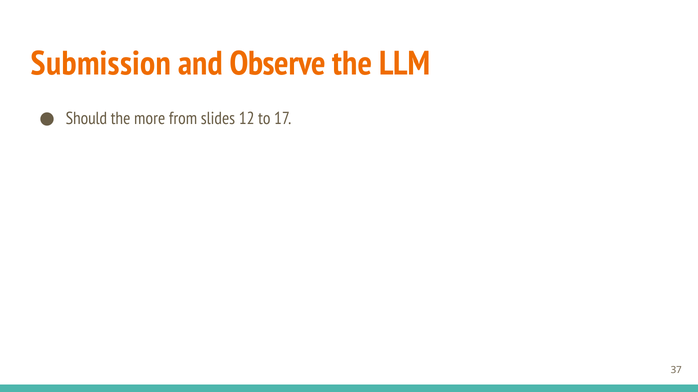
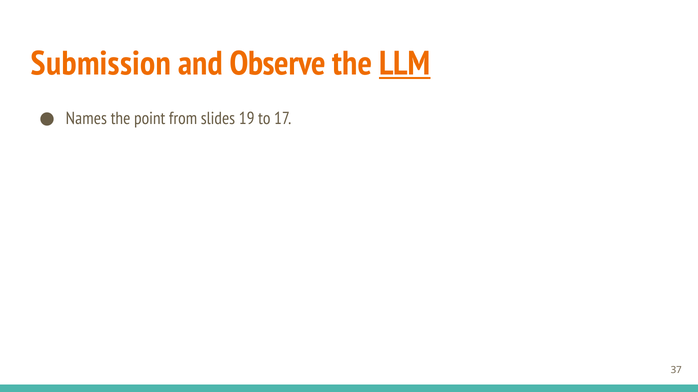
LLM underline: none -> present (405, 64)
Should: Should -> Names (86, 118)
more: more -> point (150, 118)
12: 12 -> 19 (247, 118)
